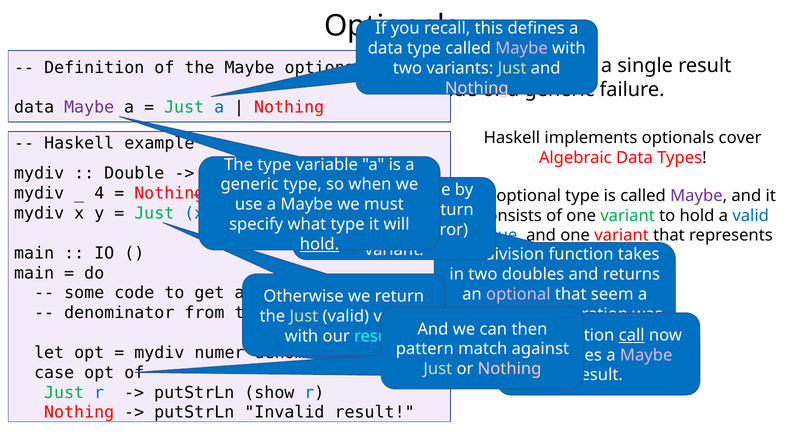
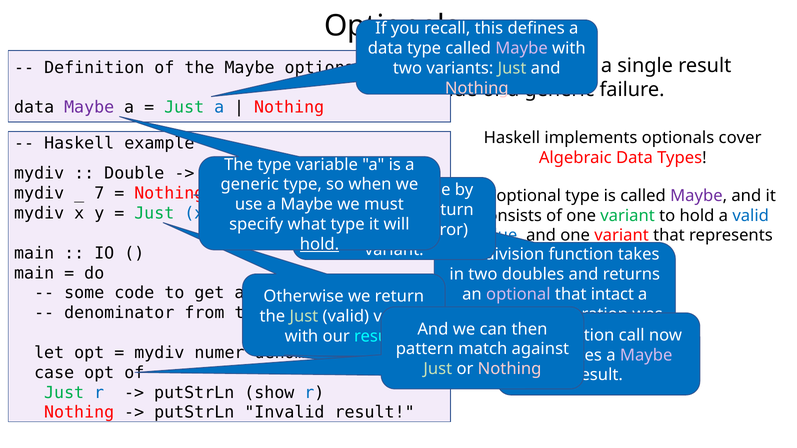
4: 4 -> 7 (99, 193)
seem: seem -> intact (612, 294)
call underline: present -> none (632, 335)
